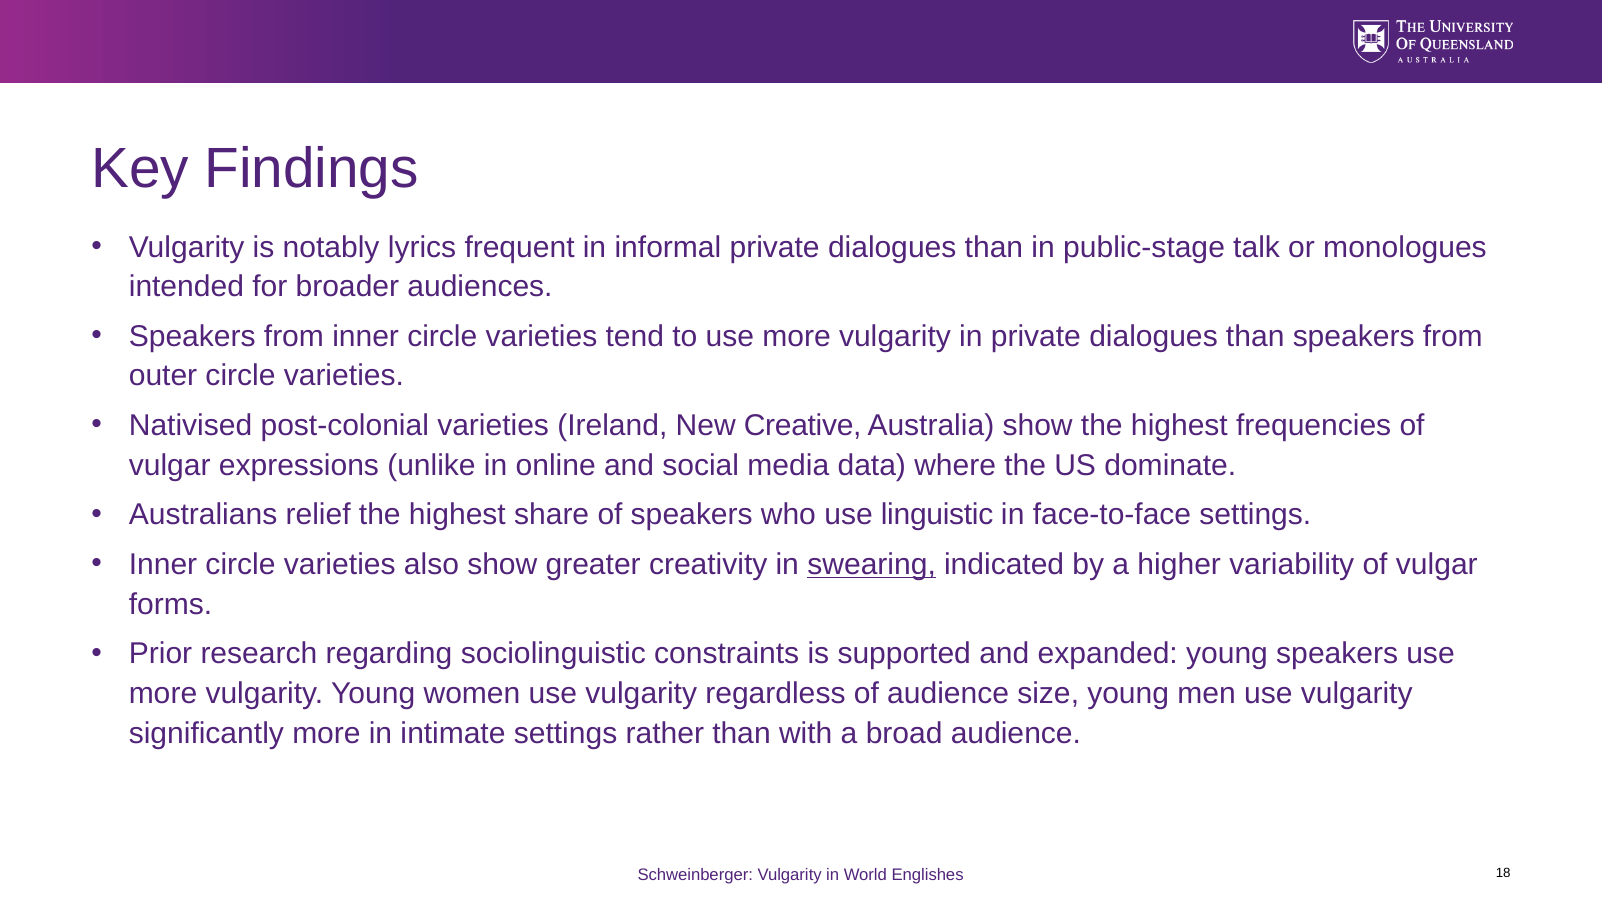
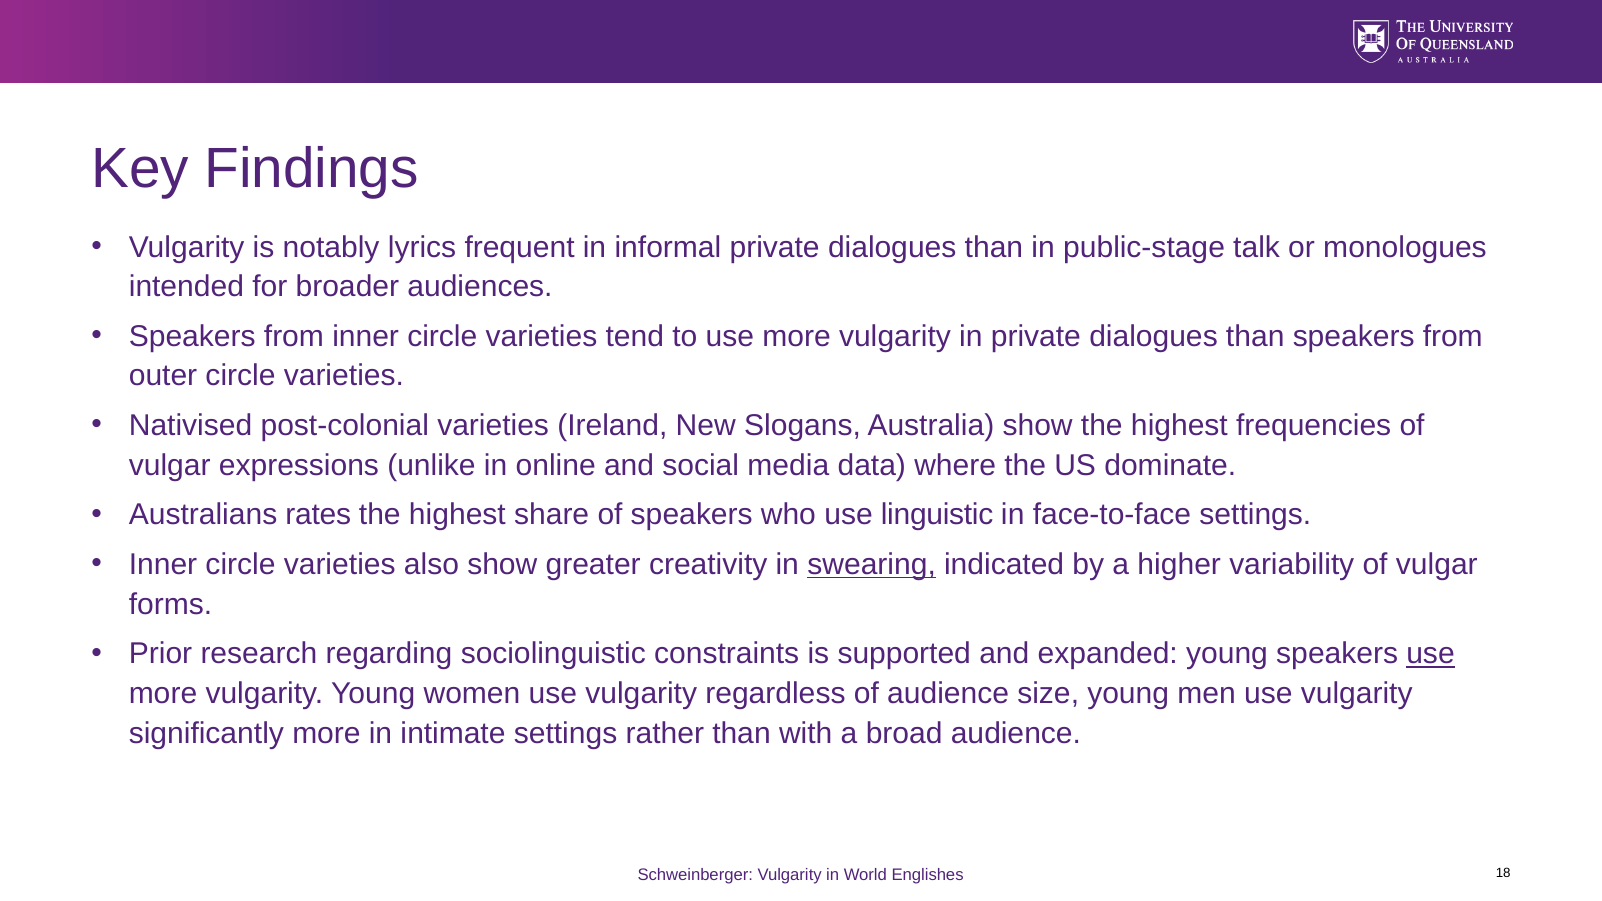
Creative: Creative -> Slogans (803, 426)
relief: relief -> rates (318, 515)
use underline: none -> present (1431, 654)
